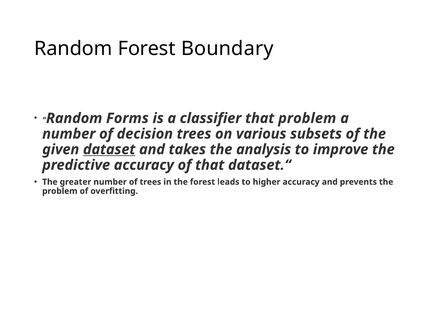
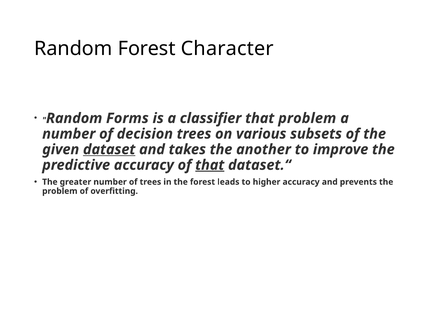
Boundary: Boundary -> Character (227, 49)
analysis: analysis -> another (264, 149)
that underline: none -> present (210, 165)
